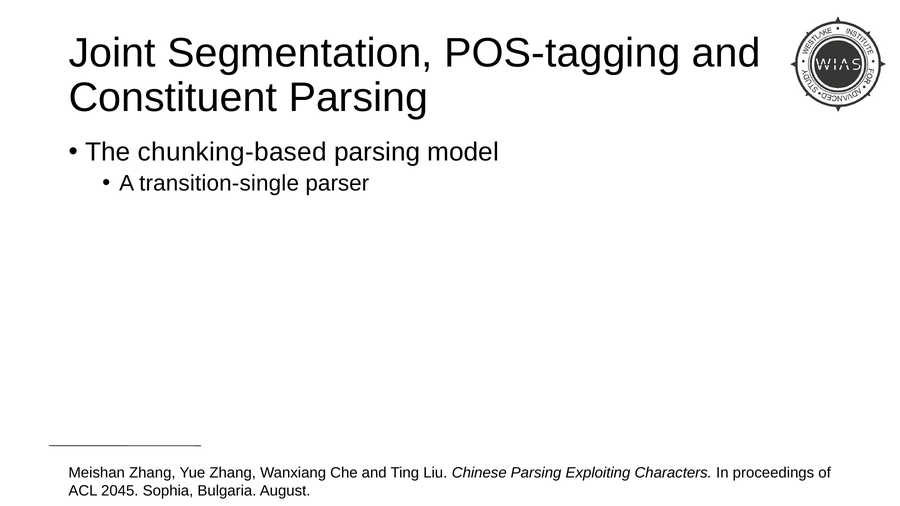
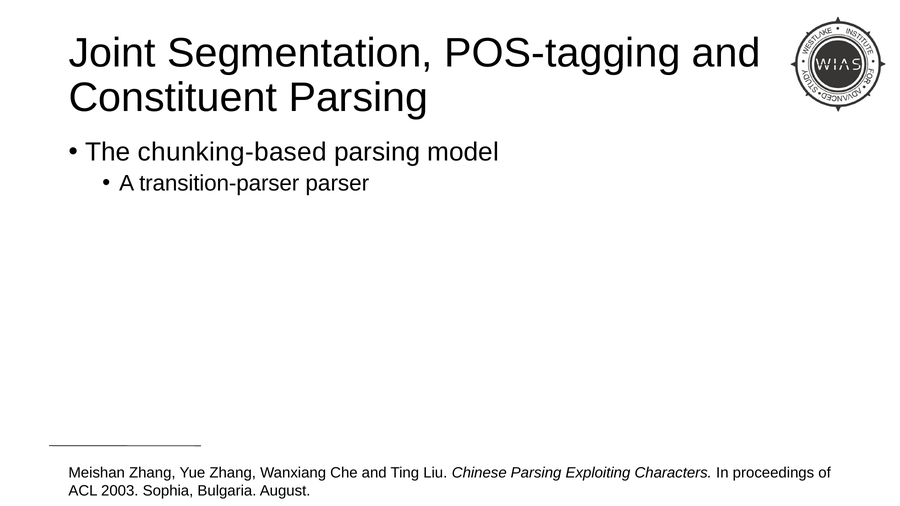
transition-single: transition-single -> transition-parser (219, 183)
2045: 2045 -> 2003 (120, 491)
